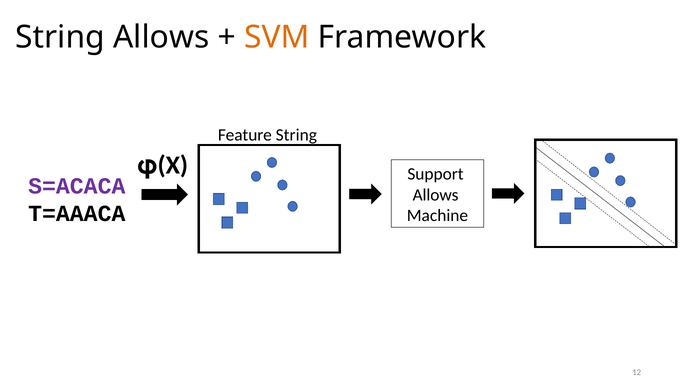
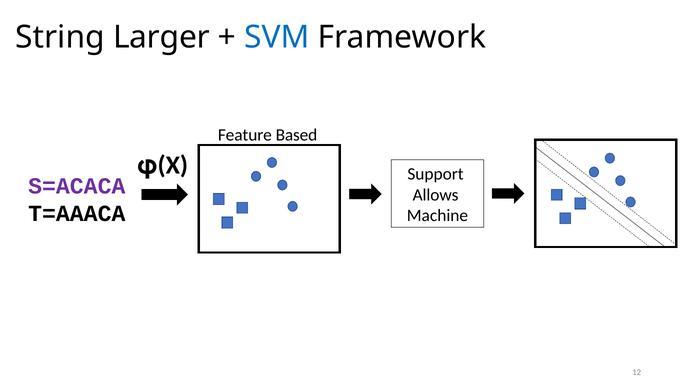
String Allows: Allows -> Larger (161, 38)
SVM colour: orange -> blue (277, 38)
Feature String: String -> Based (296, 135)
